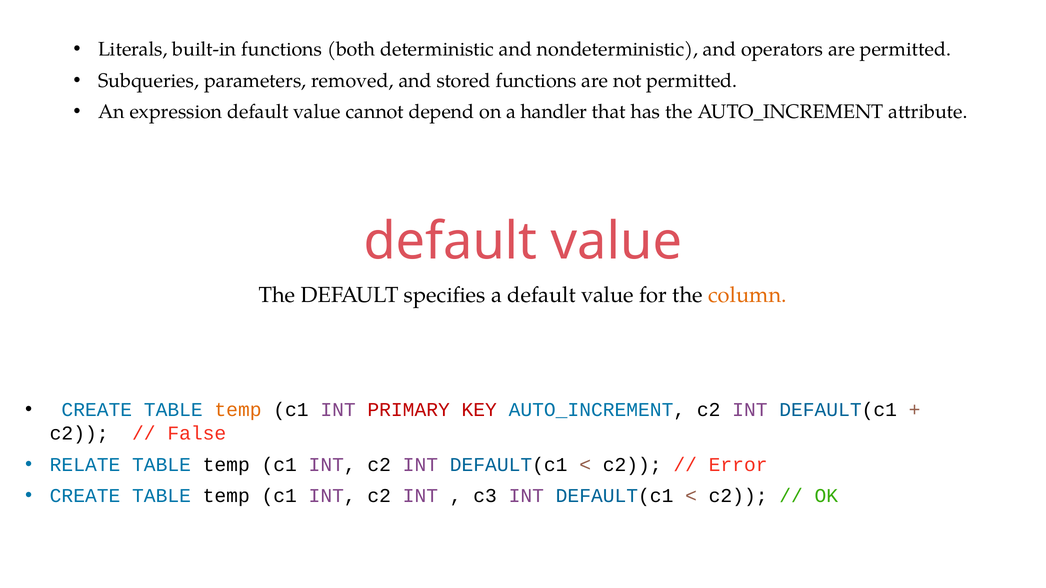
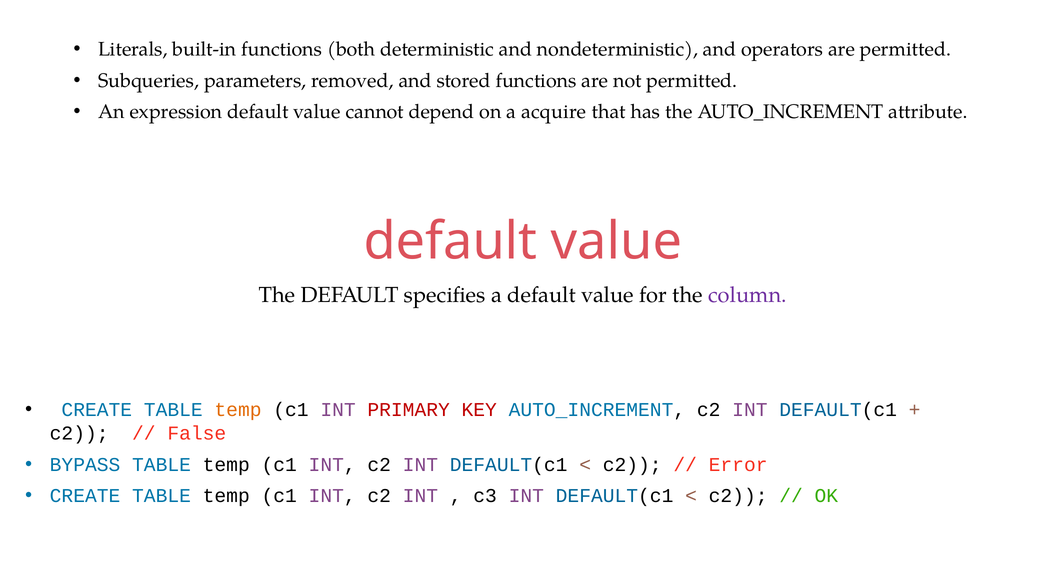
handler: handler -> acquire (554, 112)
column colour: orange -> purple (748, 295)
RELATE: RELATE -> BYPASS (85, 465)
